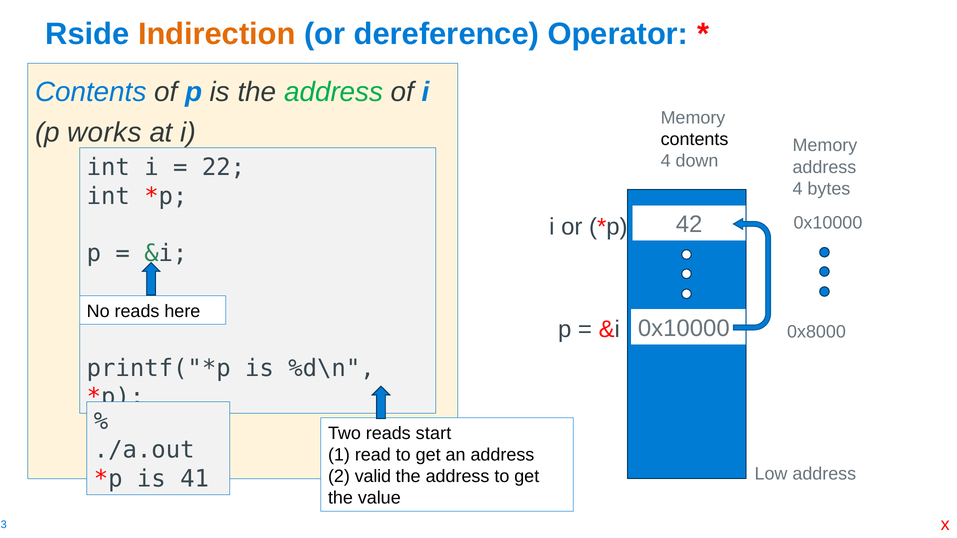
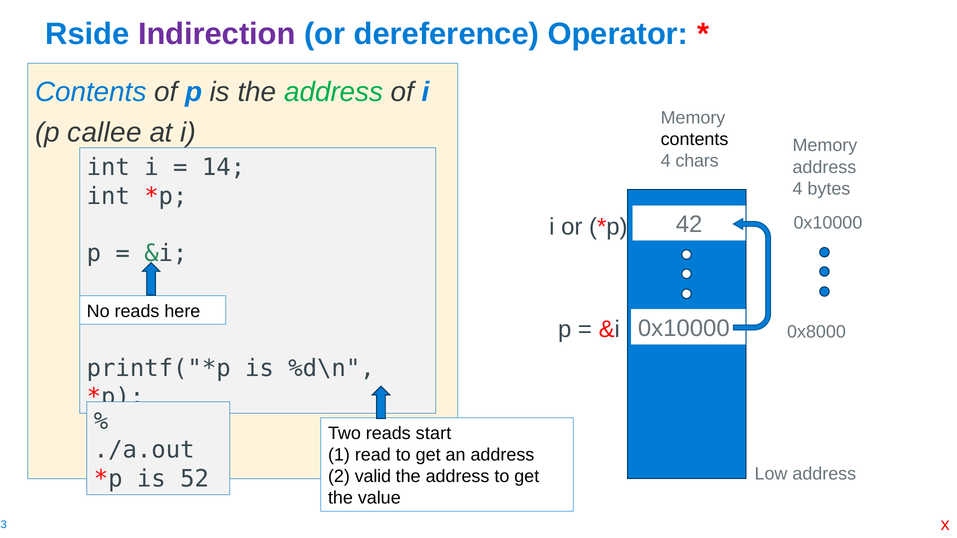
Indirection colour: orange -> purple (217, 34)
works: works -> callee (105, 132)
down: down -> chars (697, 161)
22: 22 -> 14 (224, 168)
41: 41 -> 52 (195, 479)
